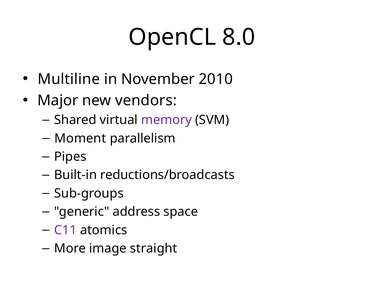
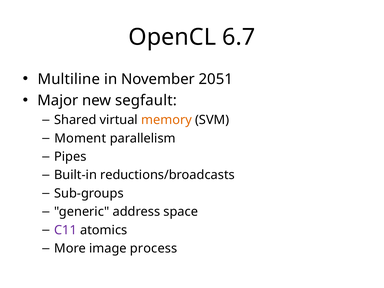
8.0: 8.0 -> 6.7 (239, 37)
2010: 2010 -> 2051 (216, 79)
vendors: vendors -> segfault (146, 100)
memory colour: purple -> orange (166, 120)
straight: straight -> process (154, 248)
